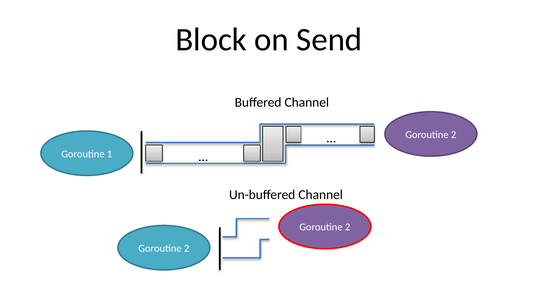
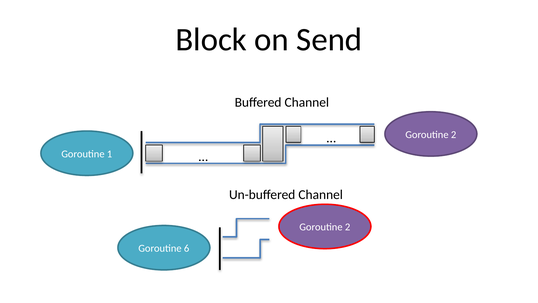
2: 2 -> 6 (187, 248)
